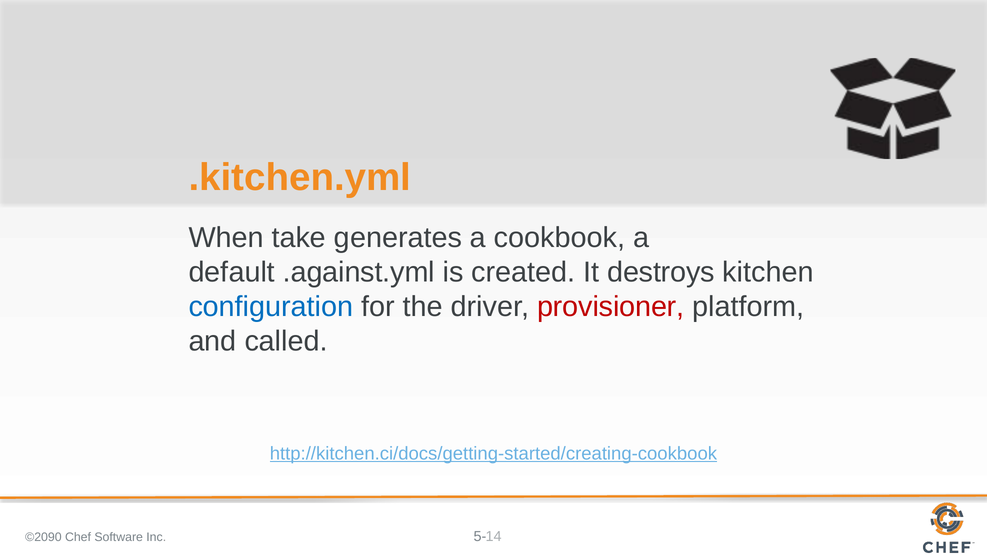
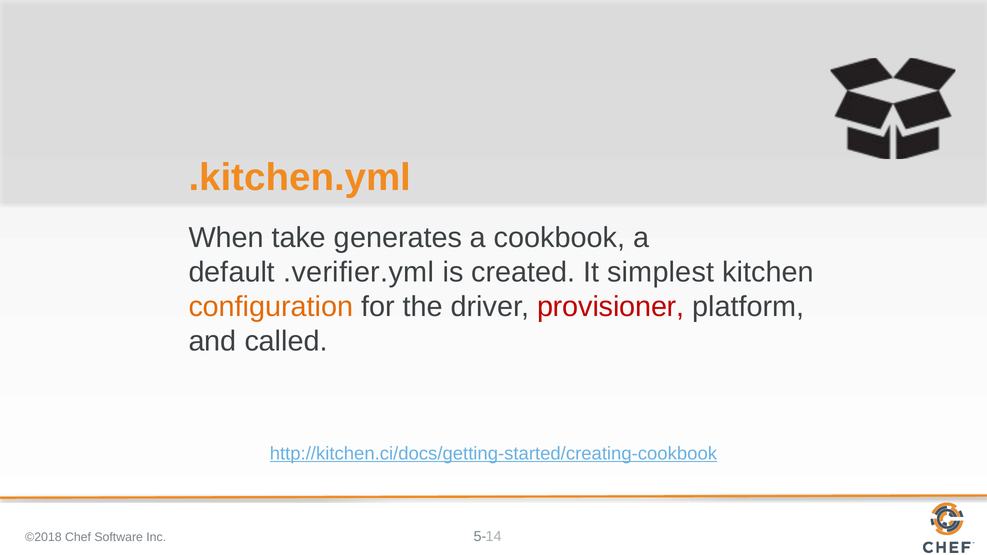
.against.yml: .against.yml -> .verifier.yml (359, 272)
destroys: destroys -> simplest (661, 272)
configuration colour: blue -> orange (271, 307)
©2090: ©2090 -> ©2018 (43, 537)
